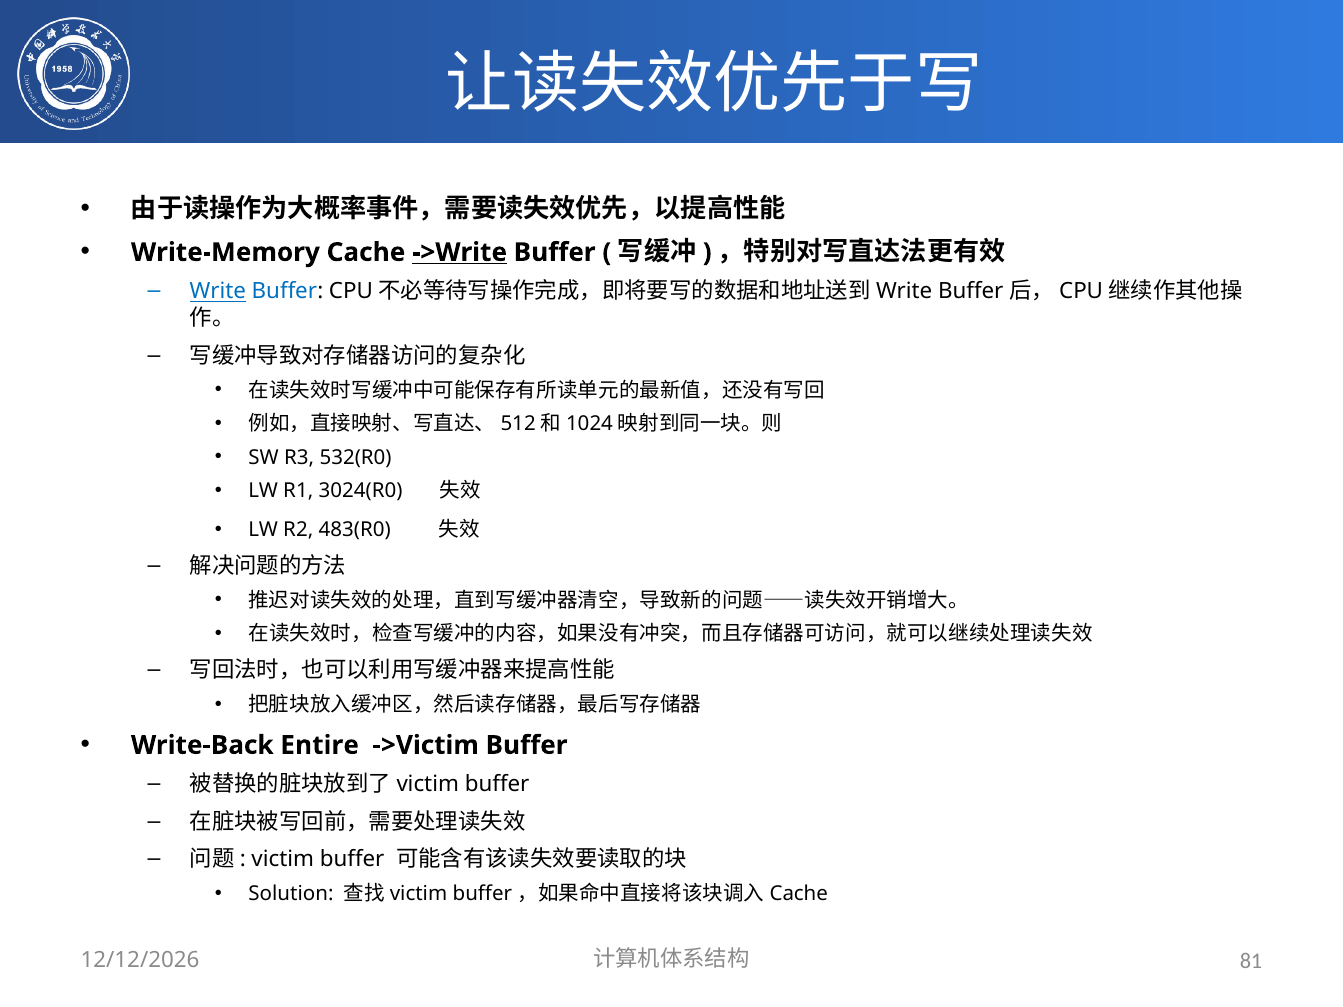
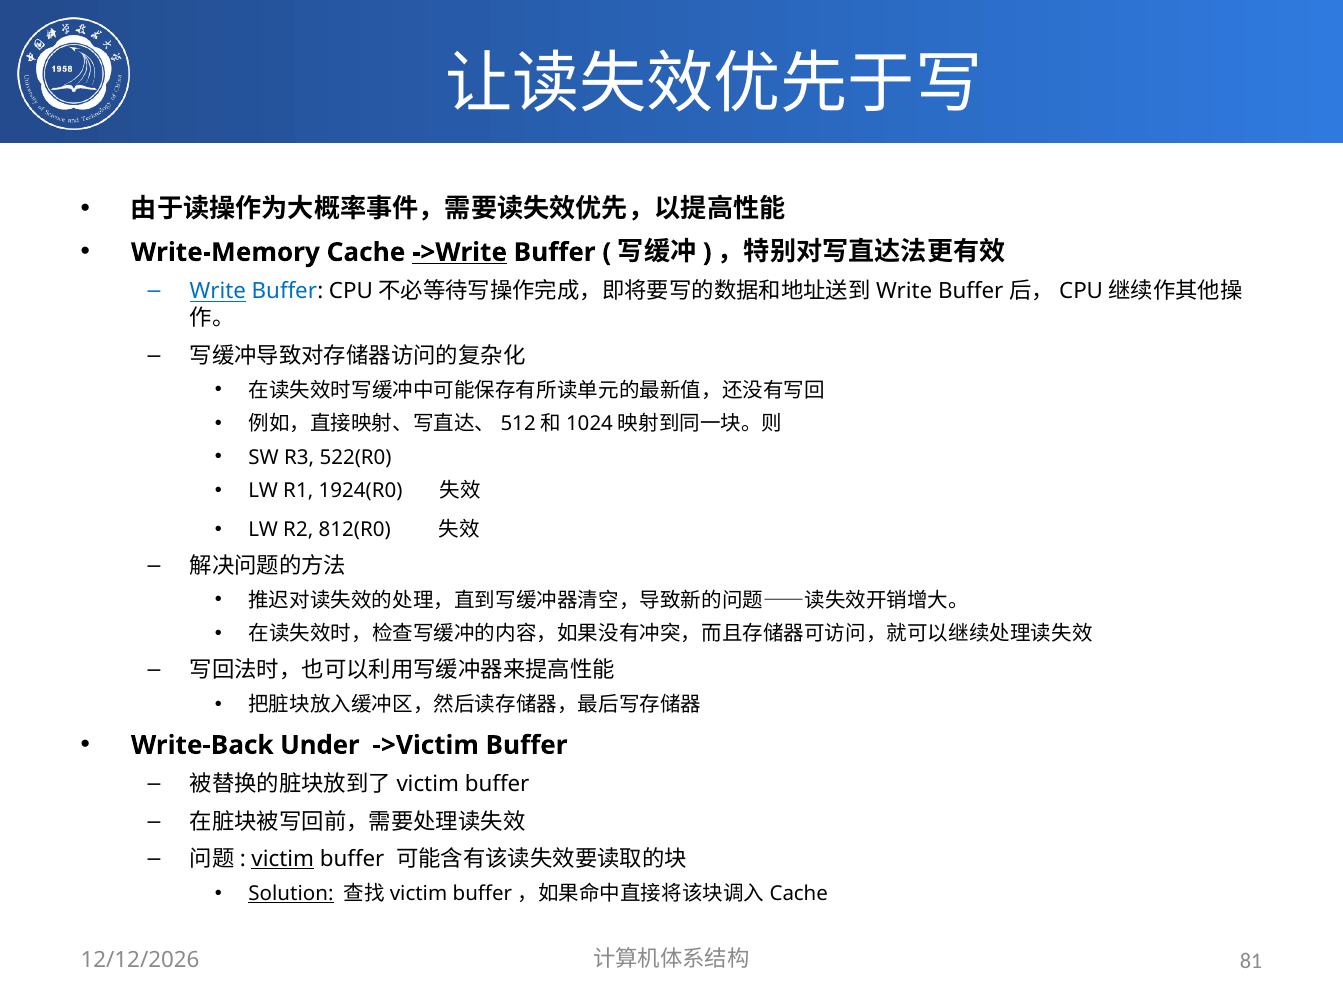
532(R0: 532(R0 -> 522(R0 (356, 458)
3024(R0: 3024(R0 -> 1924(R0 (361, 491)
483(R0: 483(R0 -> 812(R0 (355, 530)
Entire: Entire -> Under (320, 745)
victim underline: none -> present (283, 859)
Solution underline: none -> present (291, 894)
